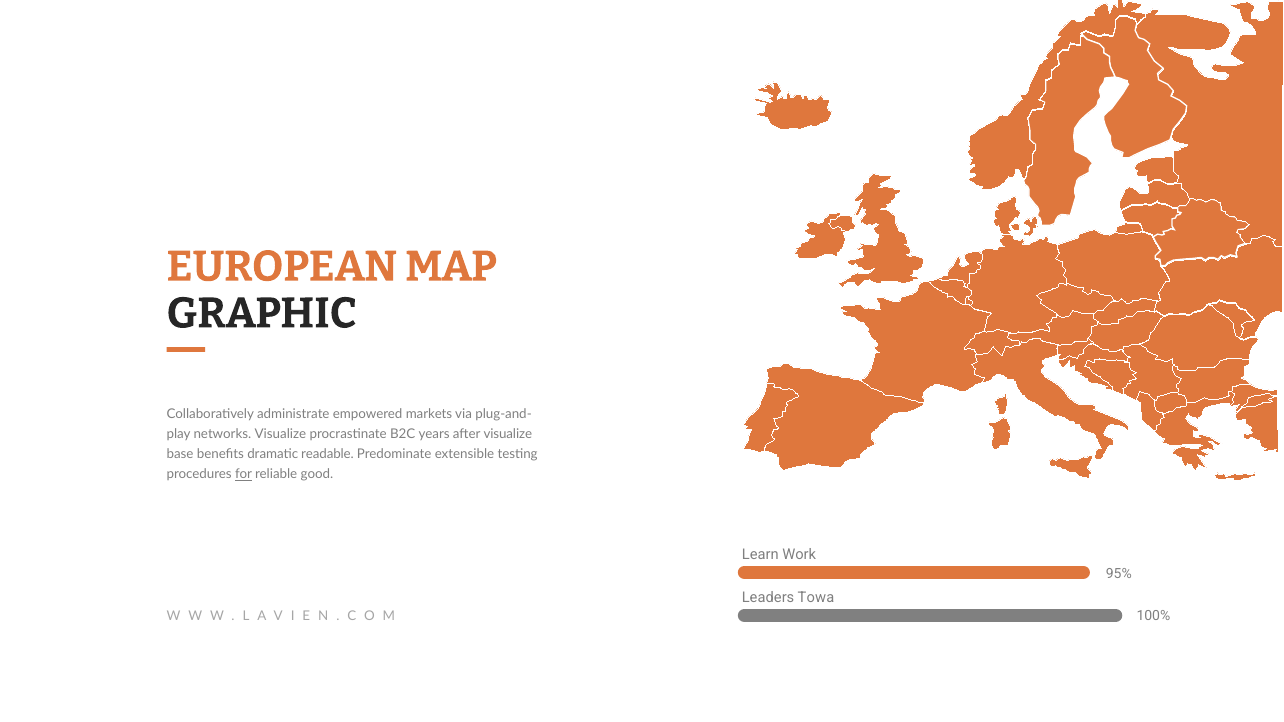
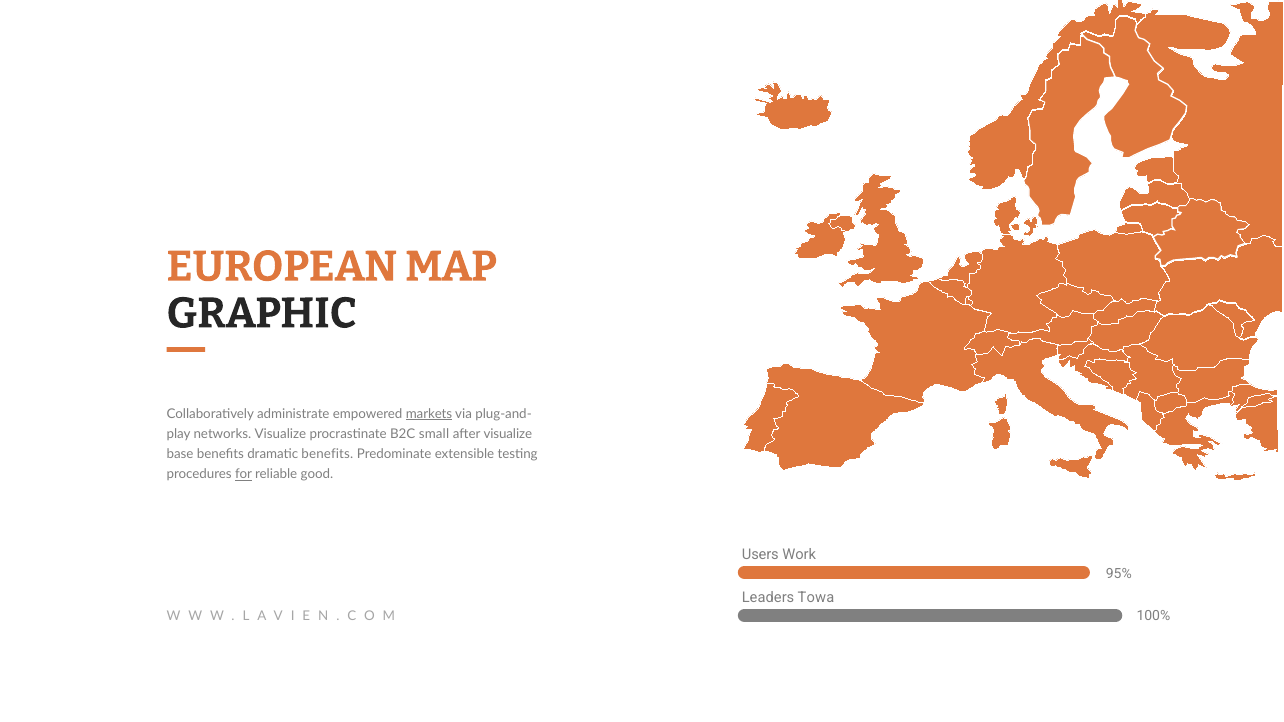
markets underline: none -> present (429, 414)
years: years -> small (434, 434)
dramatic readable: readable -> benefits (327, 454)
Learn: Learn -> Users (760, 554)
